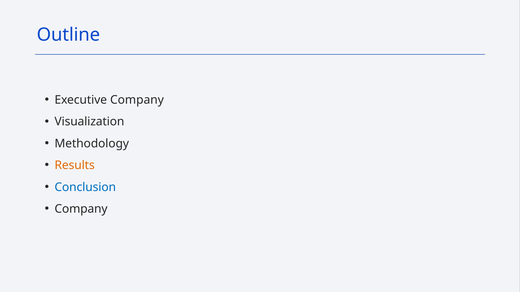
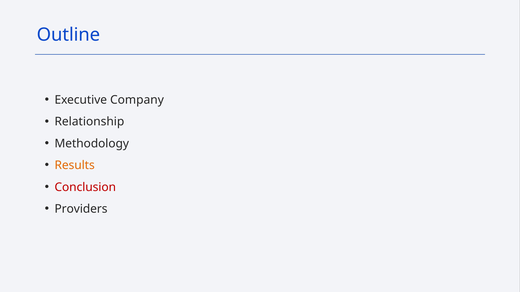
Visualization: Visualization -> Relationship (89, 122)
Conclusion colour: blue -> red (85, 188)
Company: Company -> Providers (81, 209)
